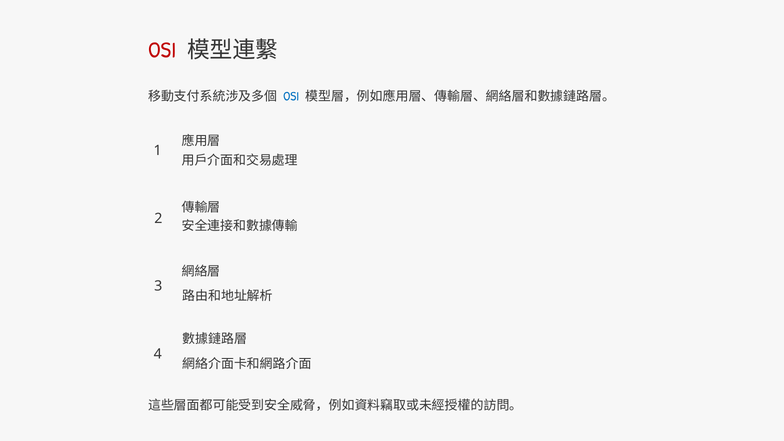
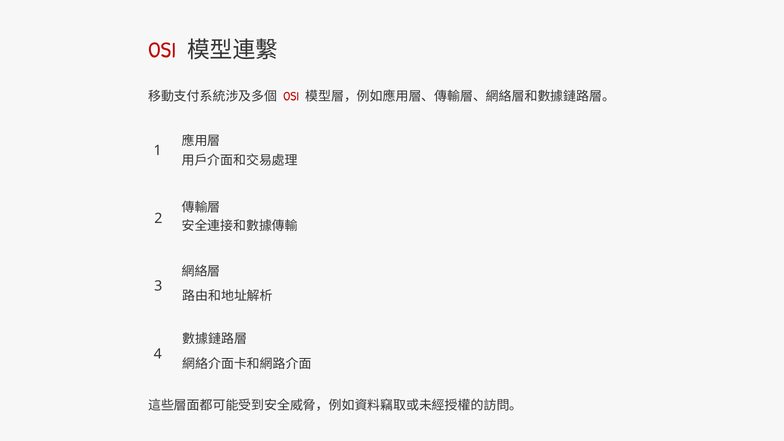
OSI colour: blue -> red (291, 96)
